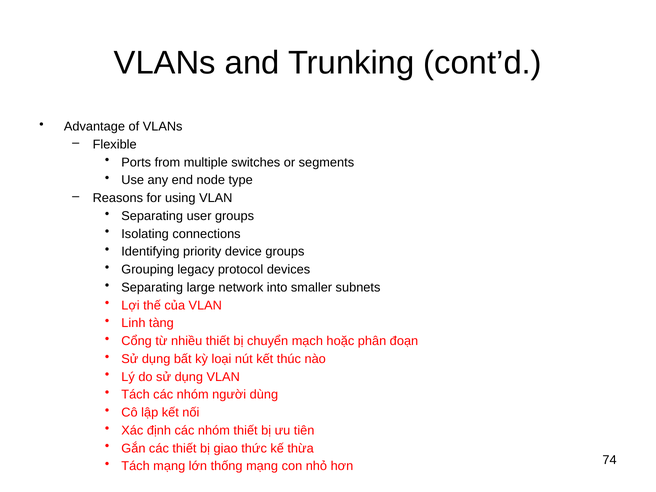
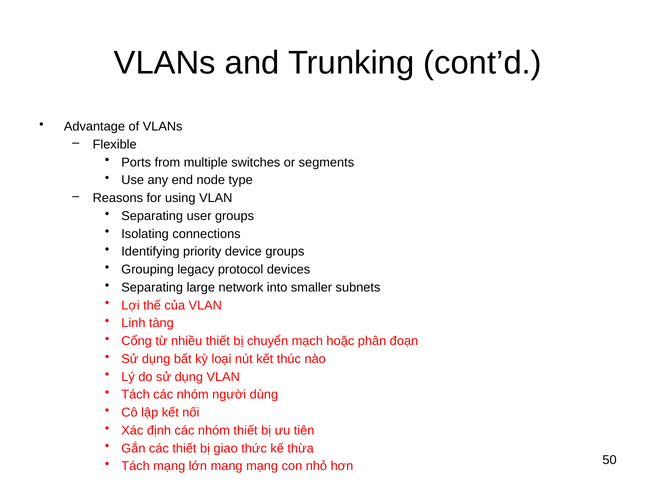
thống: thống -> mang (227, 466)
74: 74 -> 50 (610, 460)
